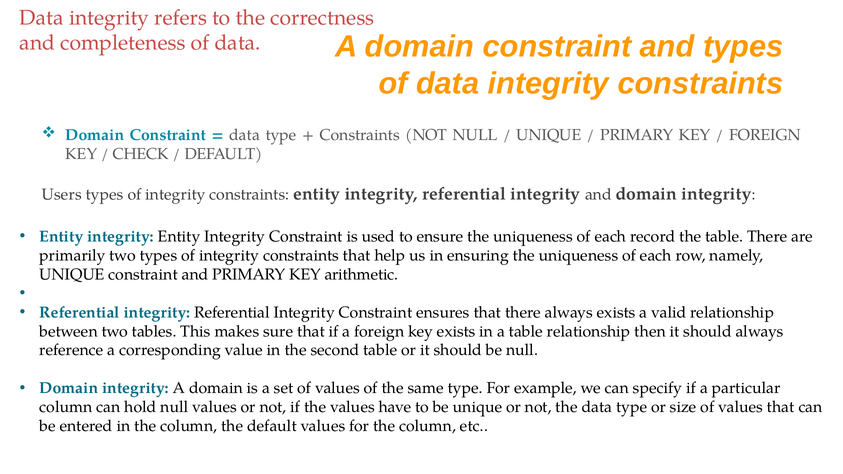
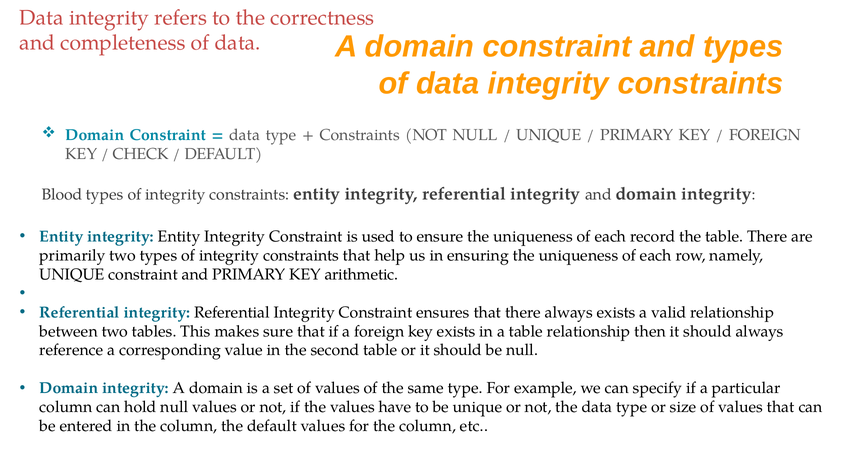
Users: Users -> Blood (62, 195)
